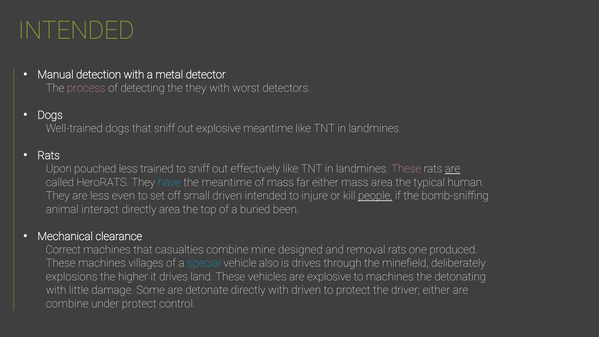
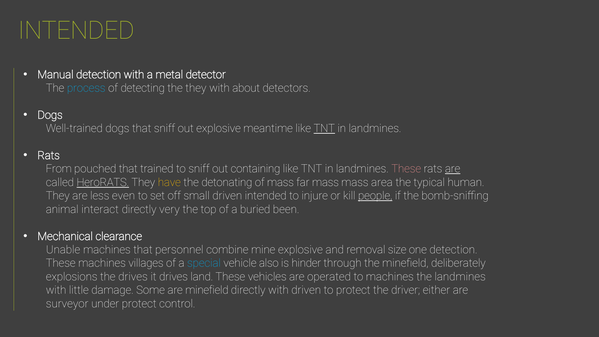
process colour: pink -> light blue (86, 88)
worst: worst -> about (246, 88)
TNT underline: none -> present (324, 128)
Upon: Upon -> From (59, 169)
pouched less: less -> that (128, 169)
effectively: effectively -> containing (255, 169)
HeroRATS underline: none -> present (103, 182)
have colour: light blue -> yellow (169, 182)
the meantime: meantime -> detonating (227, 182)
far either: either -> mass (325, 182)
directly area: area -> very (169, 209)
Correct: Correct -> Unable (63, 250)
casualties: casualties -> personnel (179, 250)
mine designed: designed -> explosive (300, 250)
removal rats: rats -> size (397, 250)
one produced: produced -> detection (453, 250)
is drives: drives -> hinder (306, 263)
the higher: higher -> drives (133, 277)
are explosive: explosive -> operated (329, 277)
the detonating: detonating -> landmines (460, 277)
are detonate: detonate -> minefield (207, 290)
combine: combine -> surveyor (67, 304)
